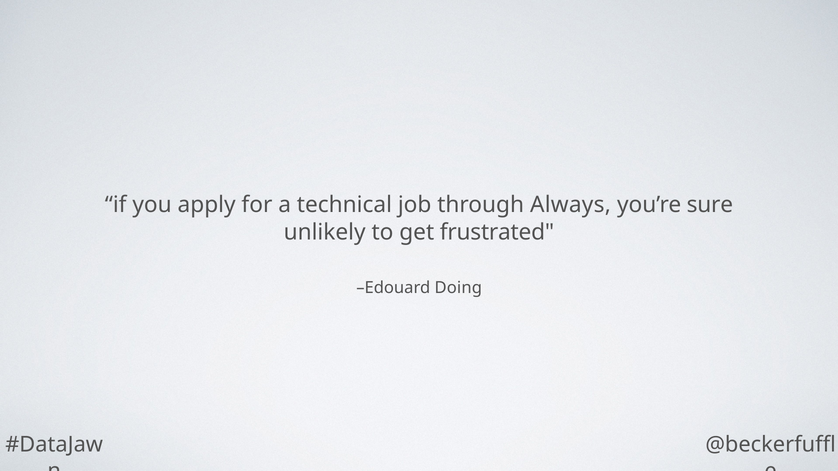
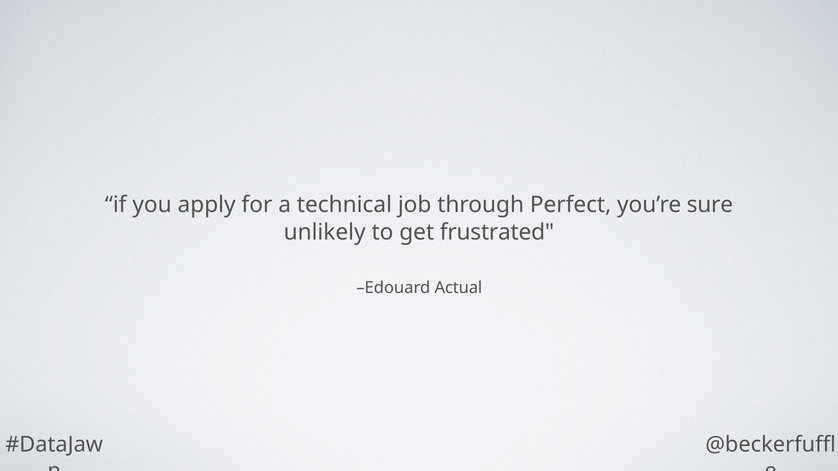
Always: Always -> Perfect (571, 205)
Doing: Doing -> Actual (458, 288)
